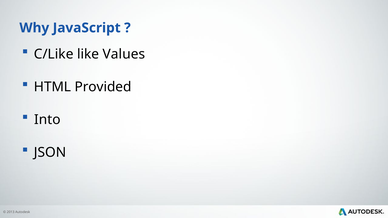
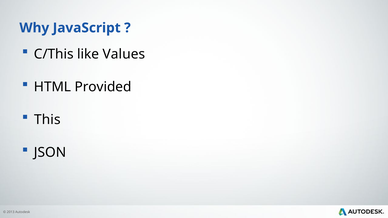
C/Like: C/Like -> C/This (54, 54)
Into: Into -> This (47, 120)
